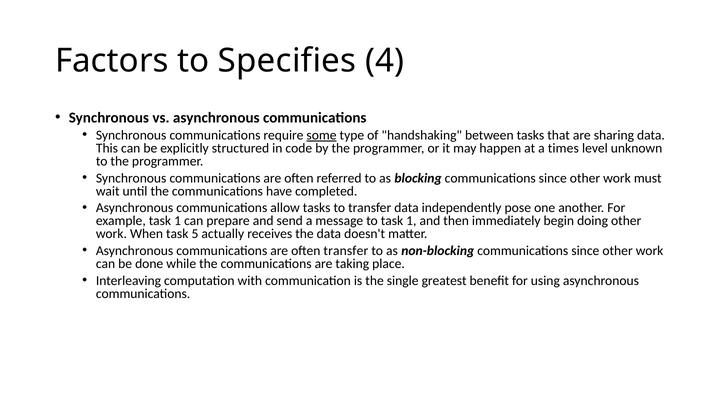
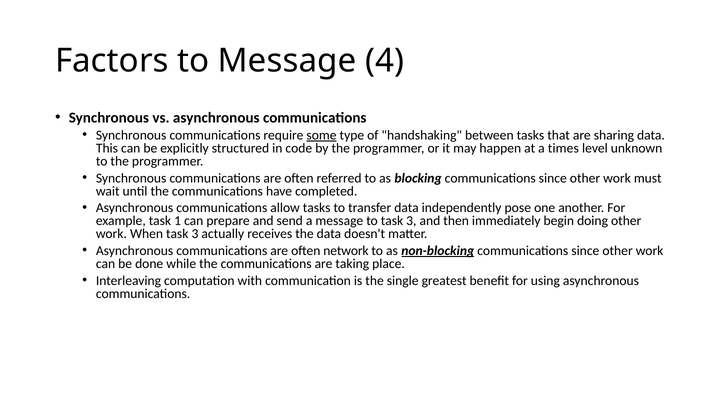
to Specifies: Specifies -> Message (287, 61)
to task 1: 1 -> 3 (411, 221)
When task 5: 5 -> 3 (195, 234)
often transfer: transfer -> network (346, 251)
non-blocking underline: none -> present (438, 251)
